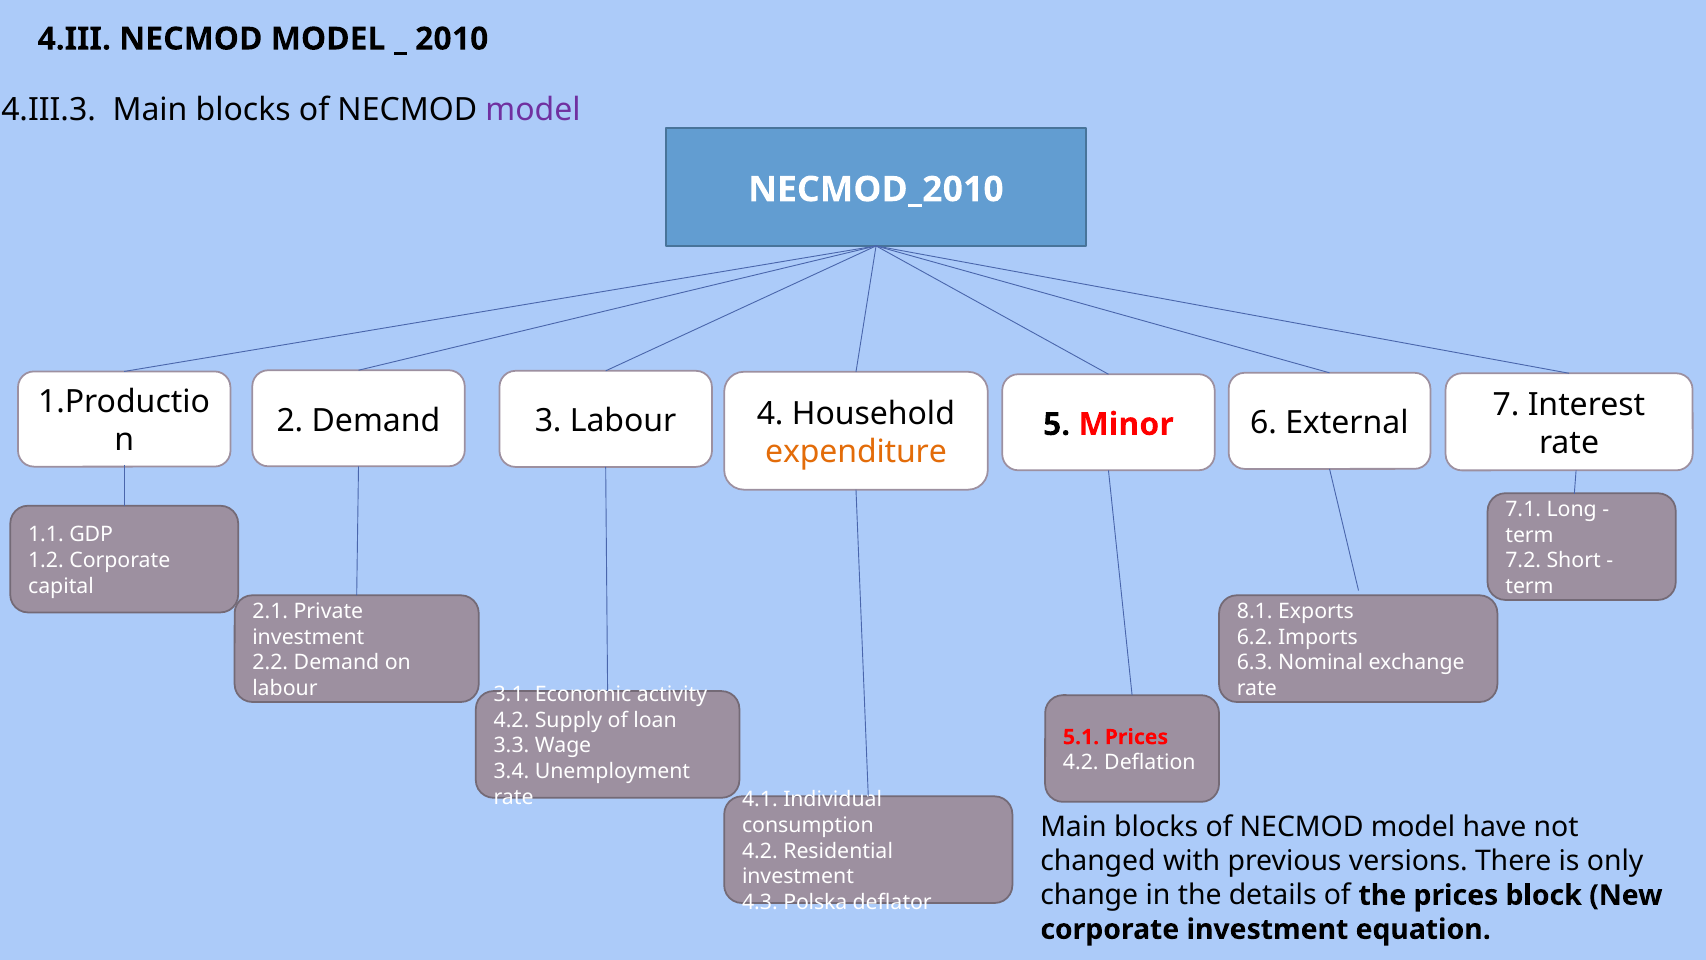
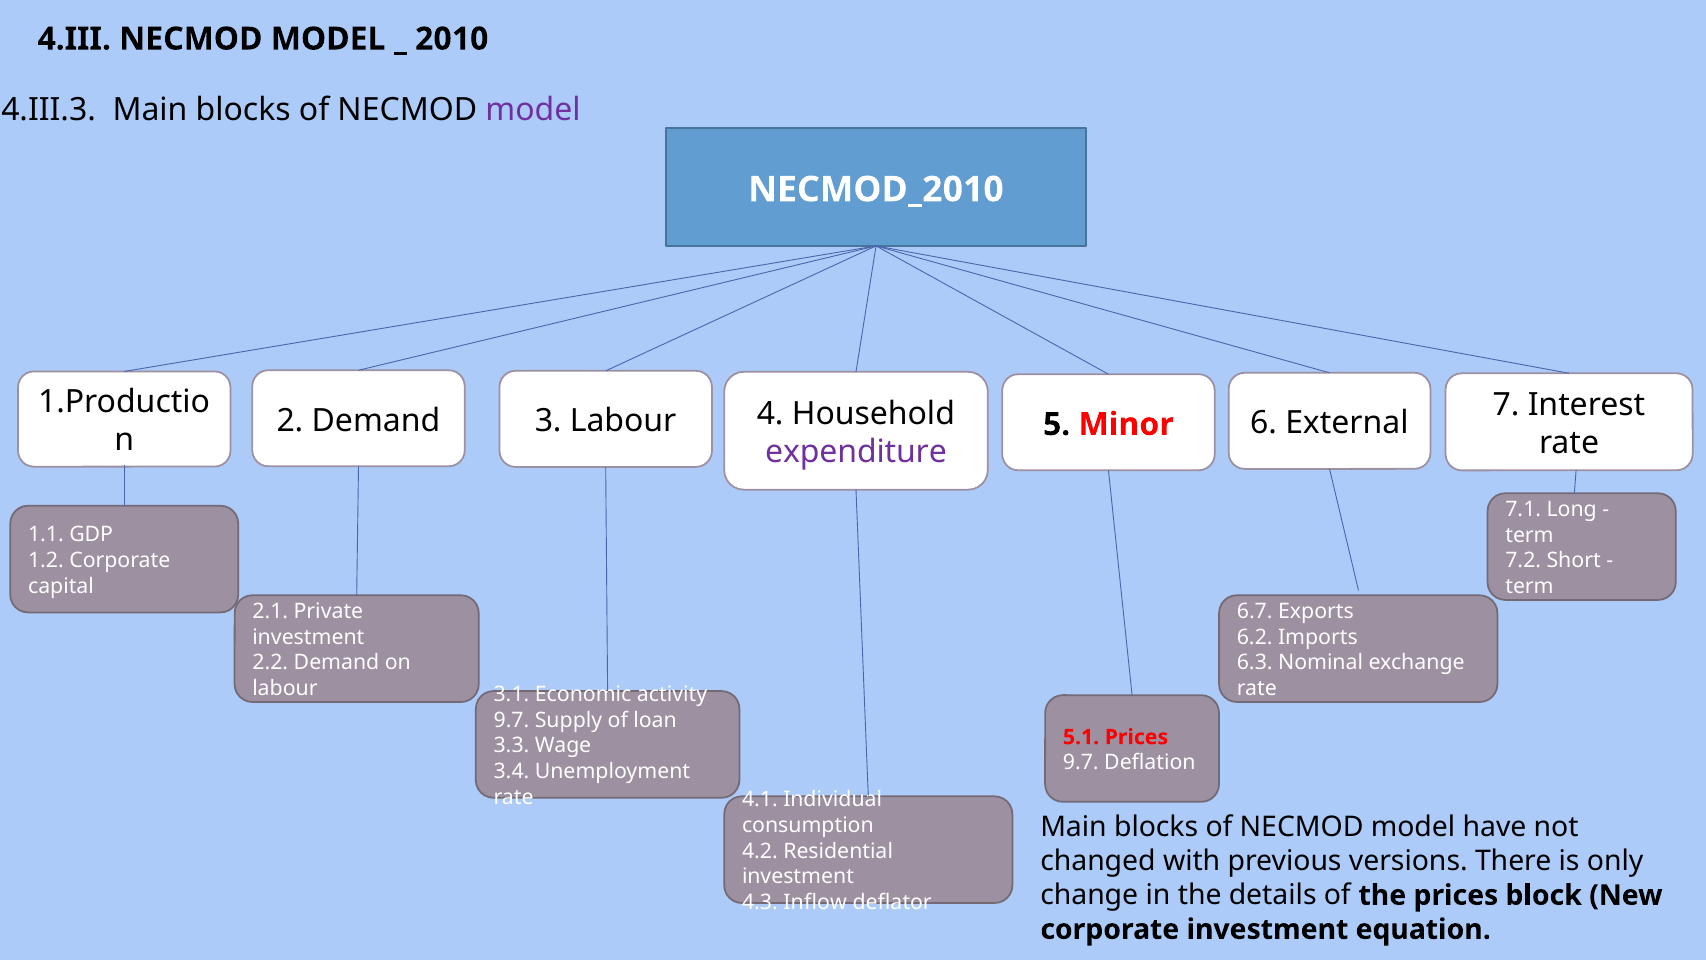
expenditure colour: orange -> purple (856, 452)
8.1: 8.1 -> 6.7 (1255, 611)
4.2: 4.2 -> 9.7 (511, 720)
4.2: 4.2 -> 9.7 (1081, 762)
Polska: Polska -> Inflow (815, 902)
